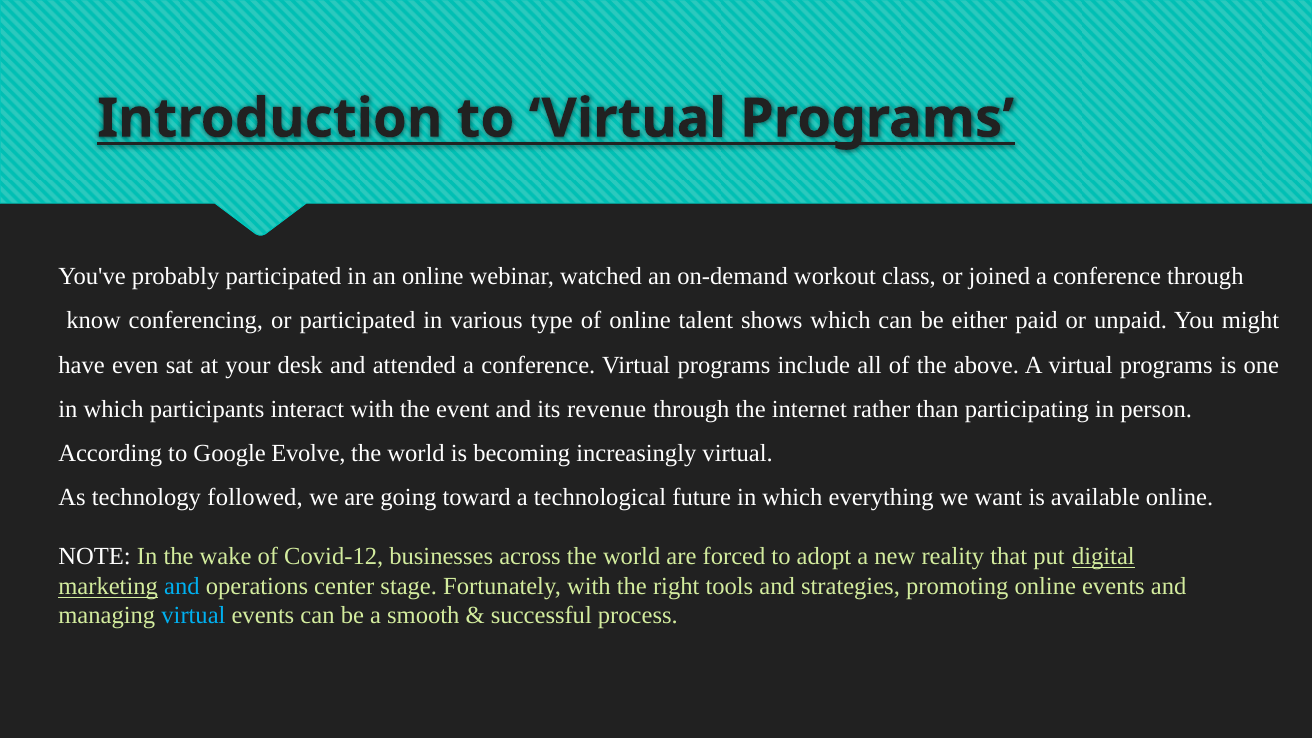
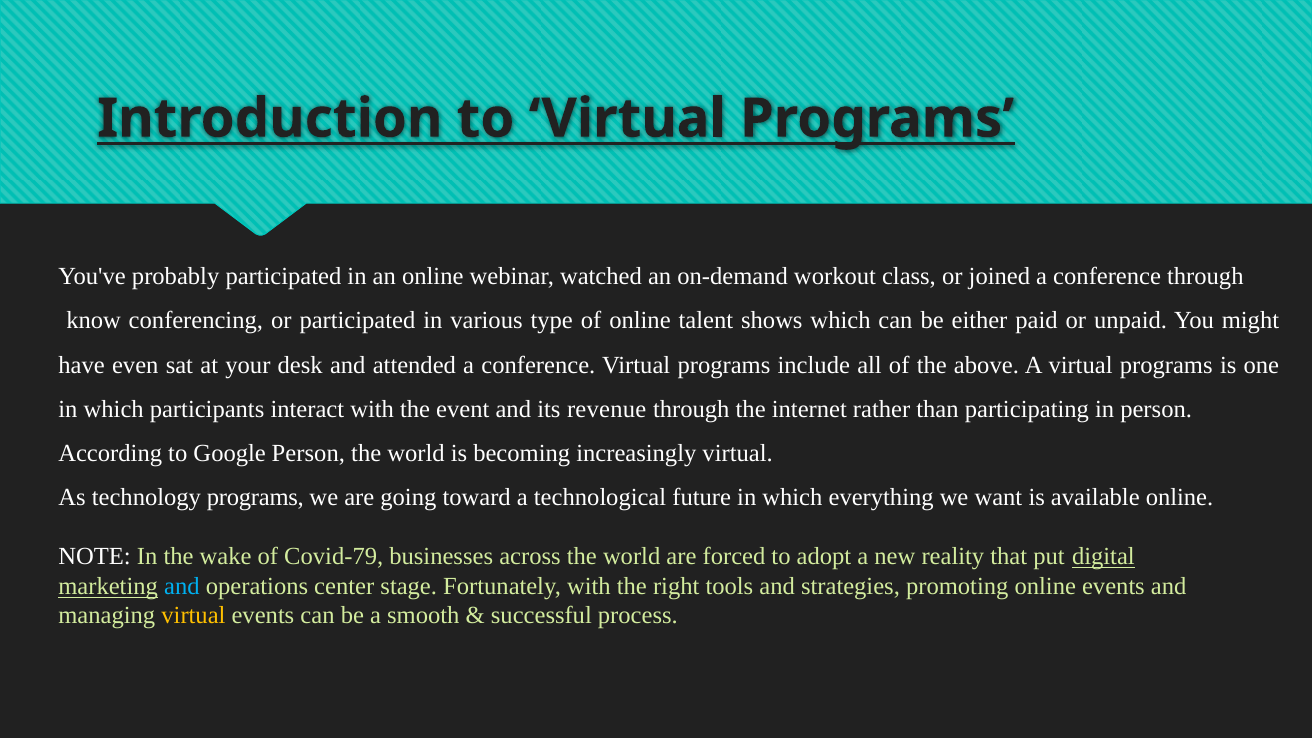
Google Evolve: Evolve -> Person (308, 454)
technology followed: followed -> programs (255, 498)
Covid-12: Covid-12 -> Covid-79 (334, 557)
virtual colour: light blue -> yellow (193, 616)
